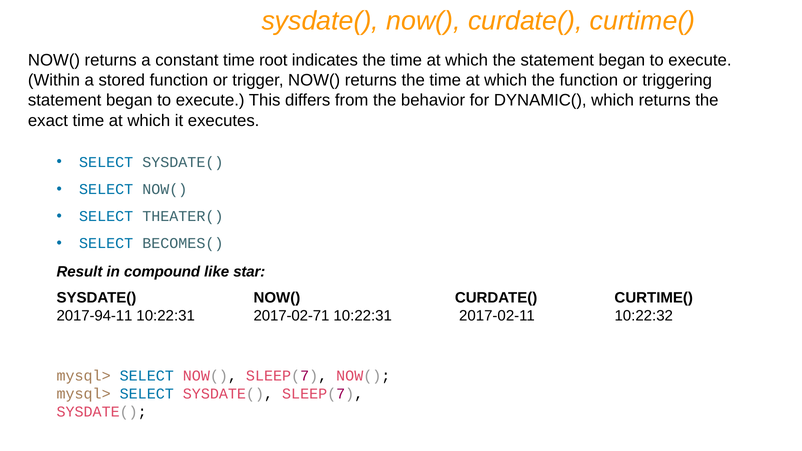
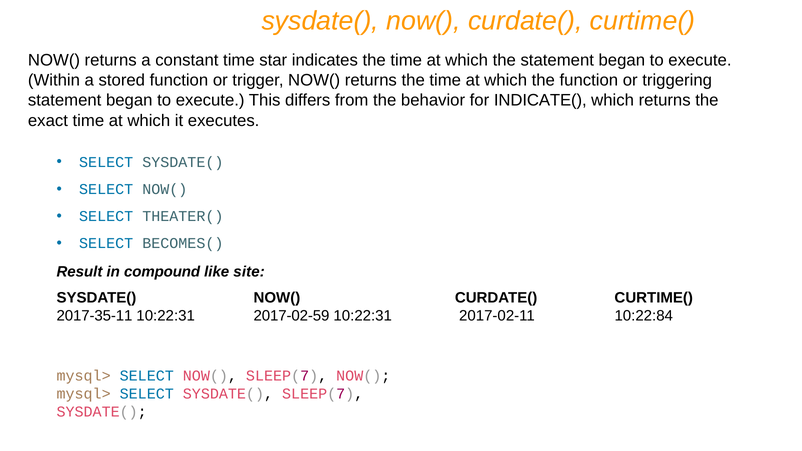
root: root -> star (273, 60)
DYNAMIC(: DYNAMIC( -> INDICATE( (540, 101)
star: star -> site (249, 272)
2017-94-11: 2017-94-11 -> 2017-35-11 (94, 316)
2017-02-71: 2017-02-71 -> 2017-02-59 (291, 316)
10:22:32: 10:22:32 -> 10:22:84 (644, 316)
